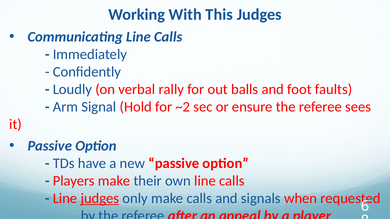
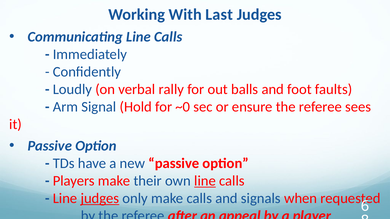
This: This -> Last (219, 15)
~2: ~2 -> ~0 (183, 107)
line underline: none -> present (205, 181)
